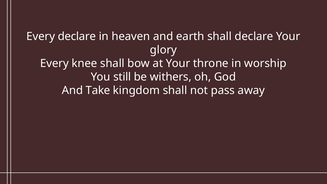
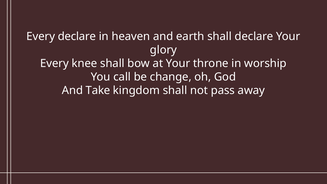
still: still -> call (122, 77)
withers: withers -> change (171, 77)
